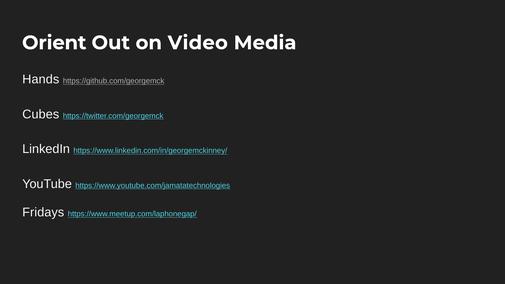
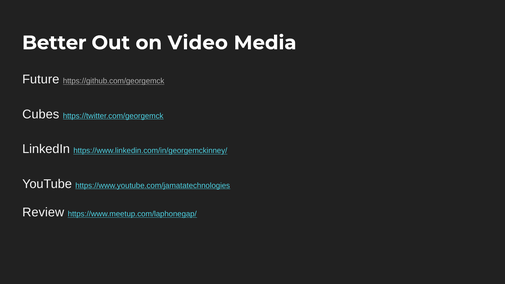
Orient: Orient -> Better (54, 43)
Hands: Hands -> Future (41, 79)
Fridays: Fridays -> Review (43, 213)
